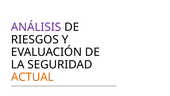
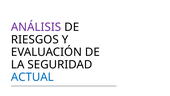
ACTUAL colour: orange -> blue (32, 77)
